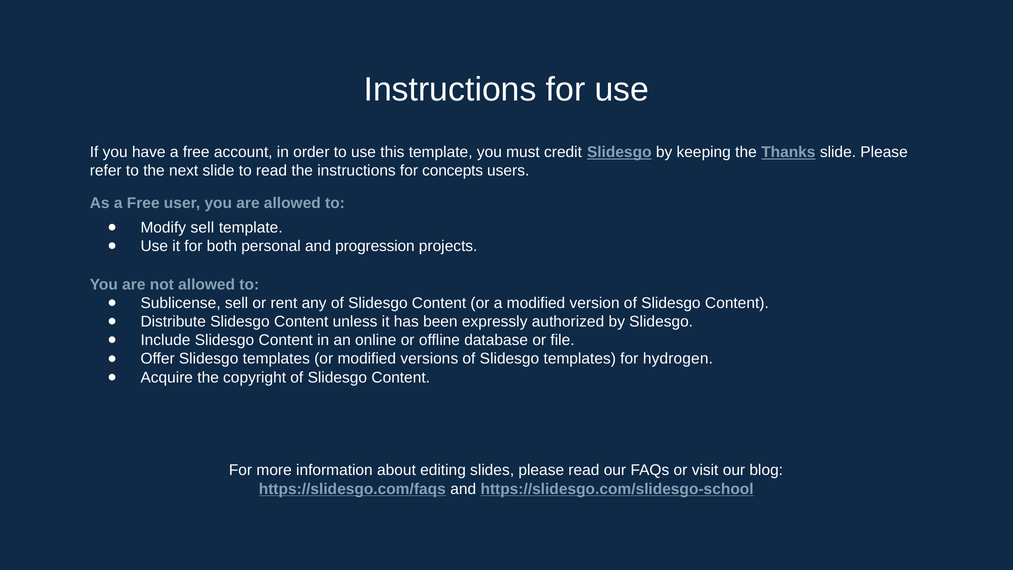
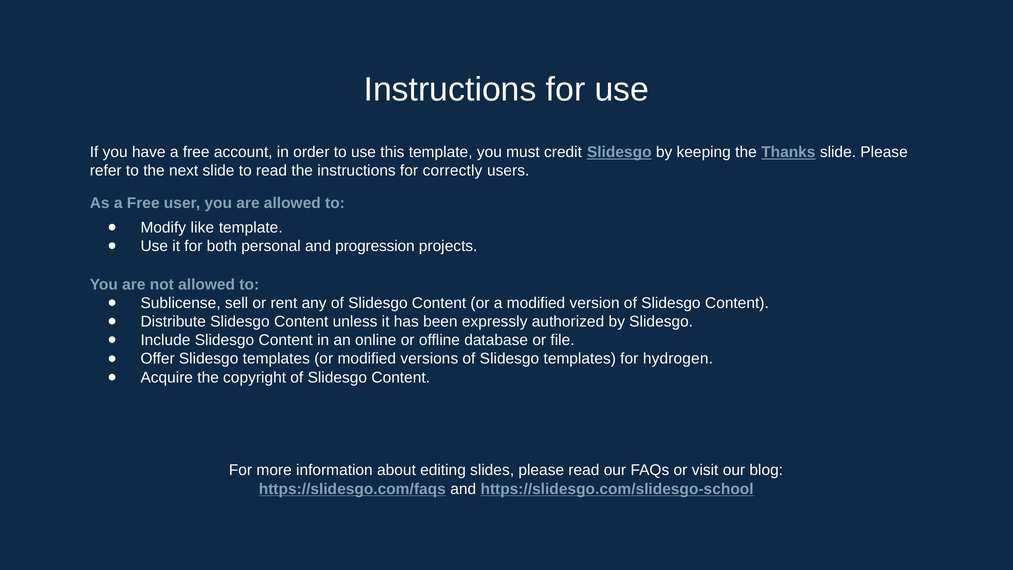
concepts: concepts -> correctly (453, 171)
Modify sell: sell -> like (202, 228)
